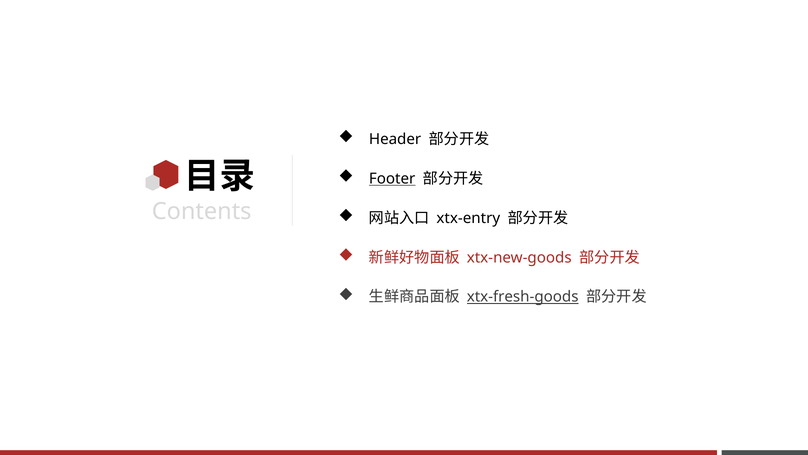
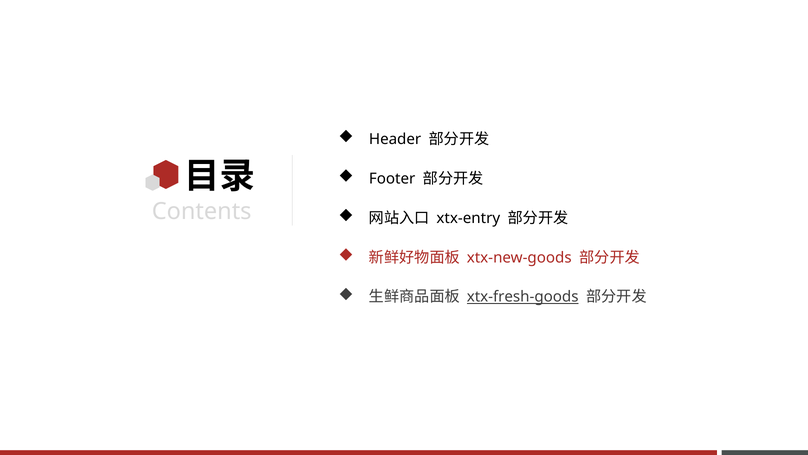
Footer underline: present -> none (392, 178)
